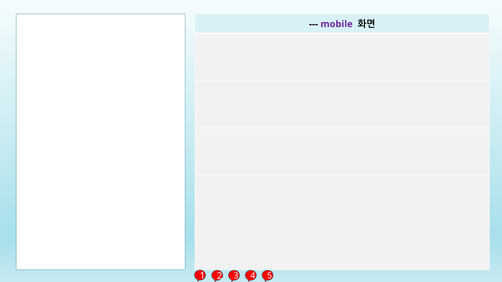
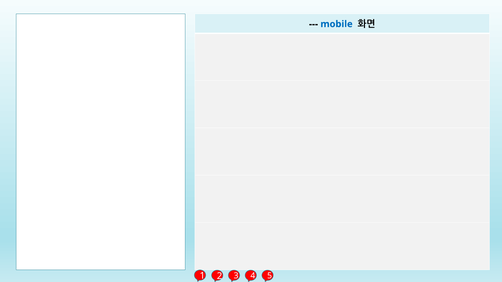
mobile colour: purple -> blue (337, 24)
